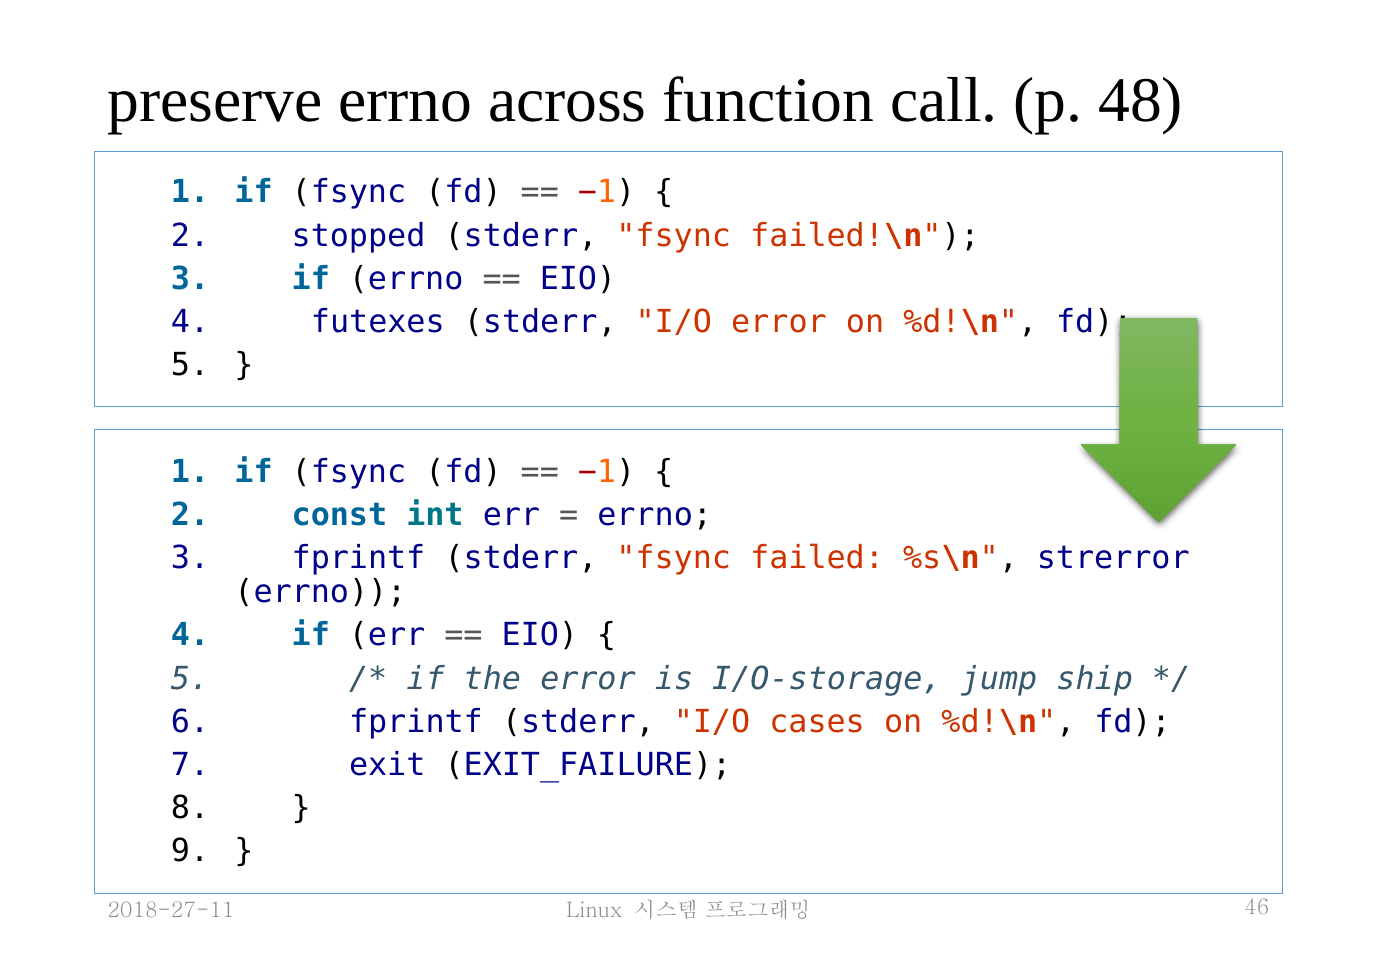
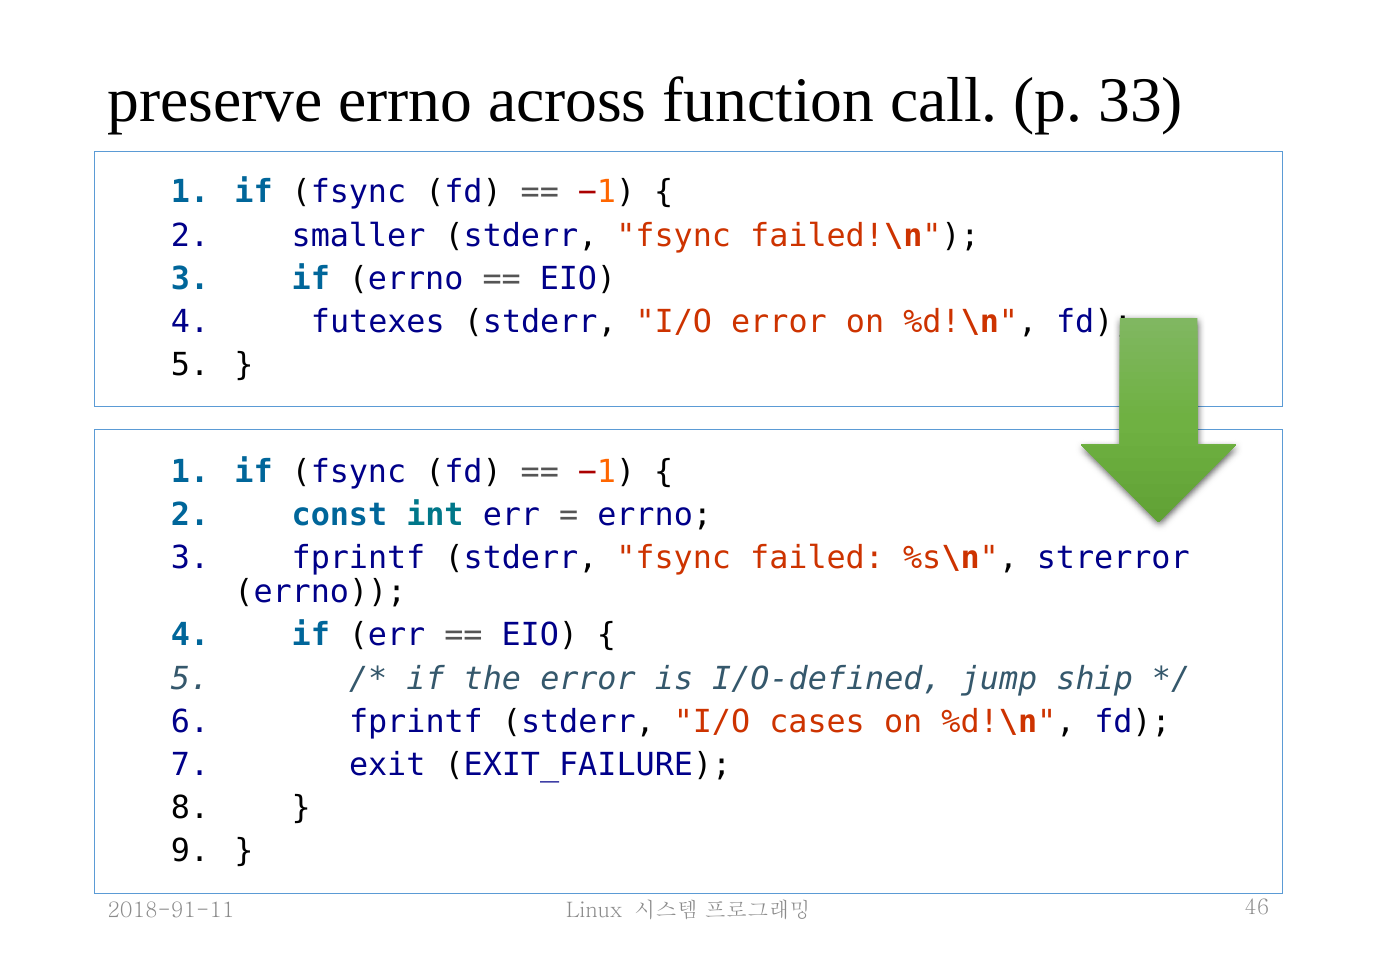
48: 48 -> 33 (1141, 101)
stopped: stopped -> smaller (359, 236)
I/O-storage: I/O-storage -> I/O-defined (827, 679)
2018-27-11: 2018-27-11 -> 2018-91-11 (171, 910)
